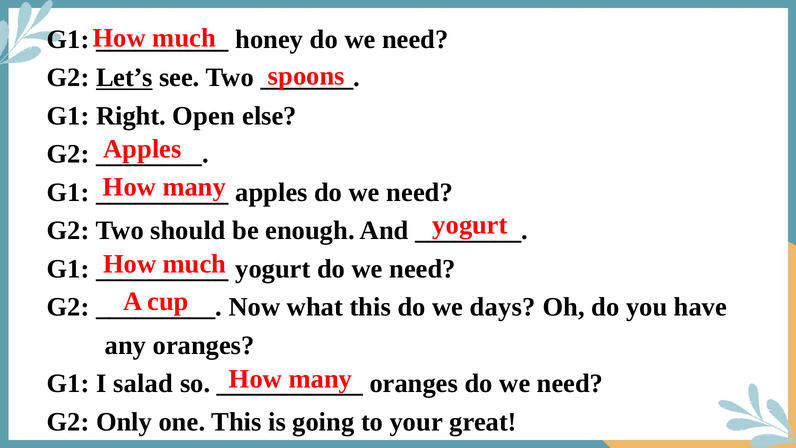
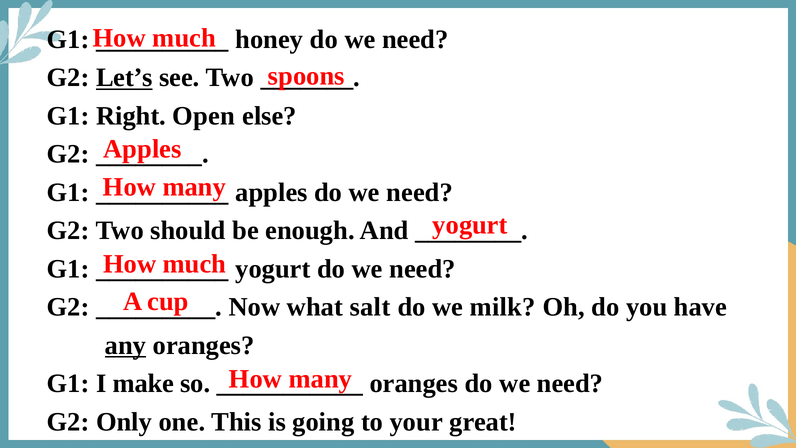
what this: this -> salt (370, 307)
days: days -> milk (503, 307)
any underline: none -> present (126, 345)
salad: salad -> make (143, 383)
